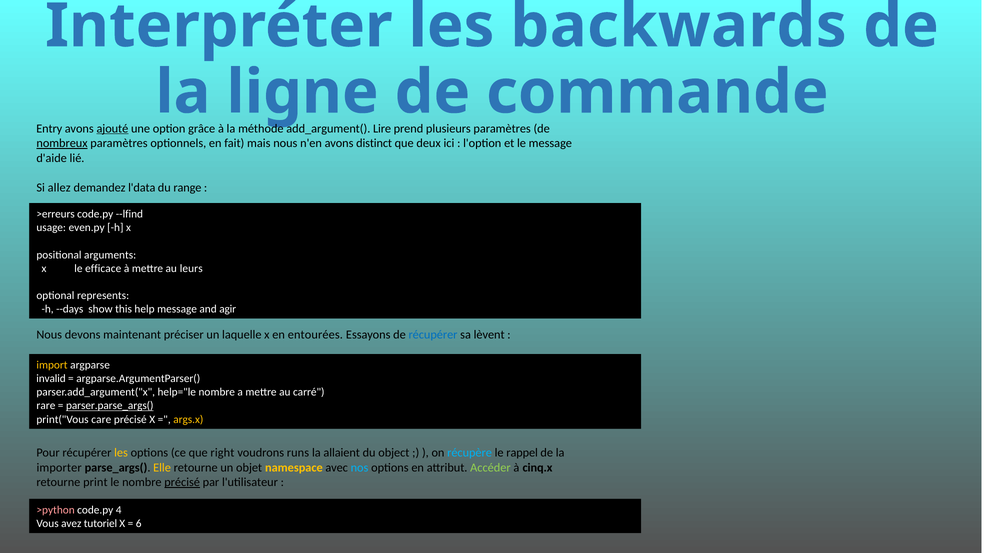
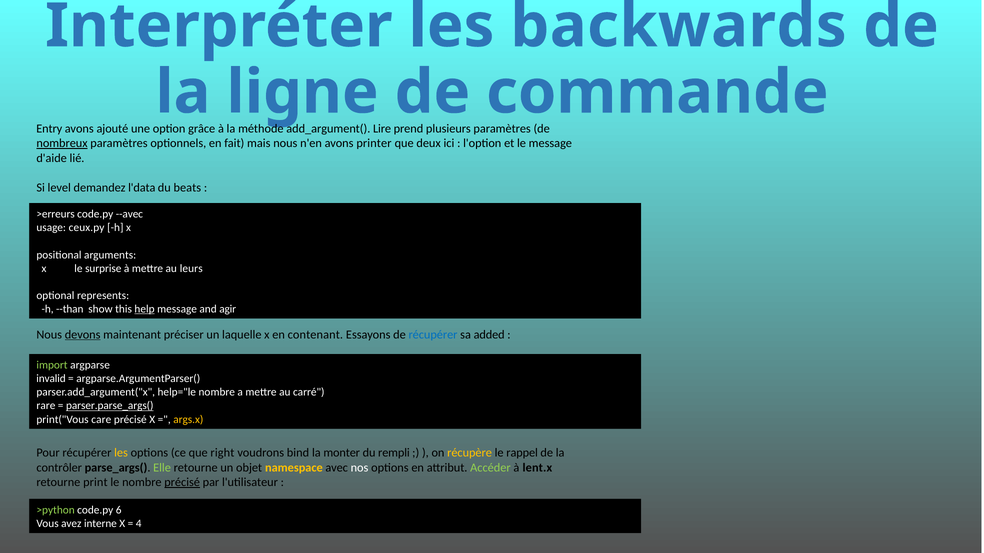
ajouté underline: present -> none (112, 129)
distinct: distinct -> printer (374, 143)
allez: allez -> level (59, 188)
range: range -> beats (187, 188)
--lfind: --lfind -> --avec (129, 214)
even.py: even.py -> ceux.py (87, 228)
efficace: efficace -> surprise (103, 269)
--days: --days -> --than (70, 309)
help underline: none -> present (145, 309)
devons underline: none -> present (83, 335)
entourées: entourées -> contenant (315, 335)
lèvent: lèvent -> added (489, 335)
import colour: yellow -> light green (52, 366)
runs: runs -> bind (298, 453)
allaient: allaient -> monter (342, 453)
object: object -> rempli (394, 453)
récupère colour: light blue -> yellow (470, 453)
importer: importer -> contrôler (59, 468)
Elle colour: yellow -> light green (162, 468)
nos colour: light blue -> white (360, 468)
cinq.x: cinq.x -> lent.x (537, 468)
>python colour: pink -> light green (56, 510)
4: 4 -> 6 (119, 510)
tutoriel: tutoriel -> interne (100, 524)
6: 6 -> 4 (139, 524)
